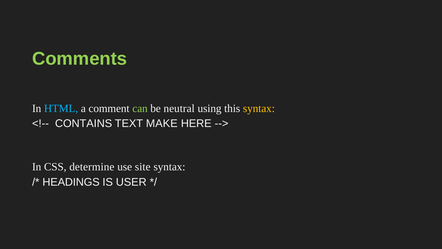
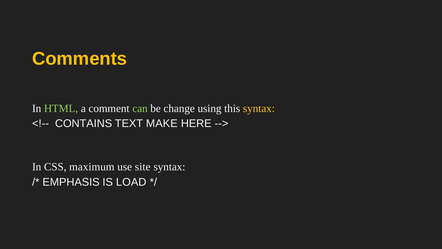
Comments colour: light green -> yellow (80, 59)
HTML colour: light blue -> light green (61, 108)
neutral: neutral -> change (179, 108)
determine: determine -> maximum (92, 167)
HEADINGS: HEADINGS -> EMPHASIS (71, 182)
USER: USER -> LOAD (131, 182)
